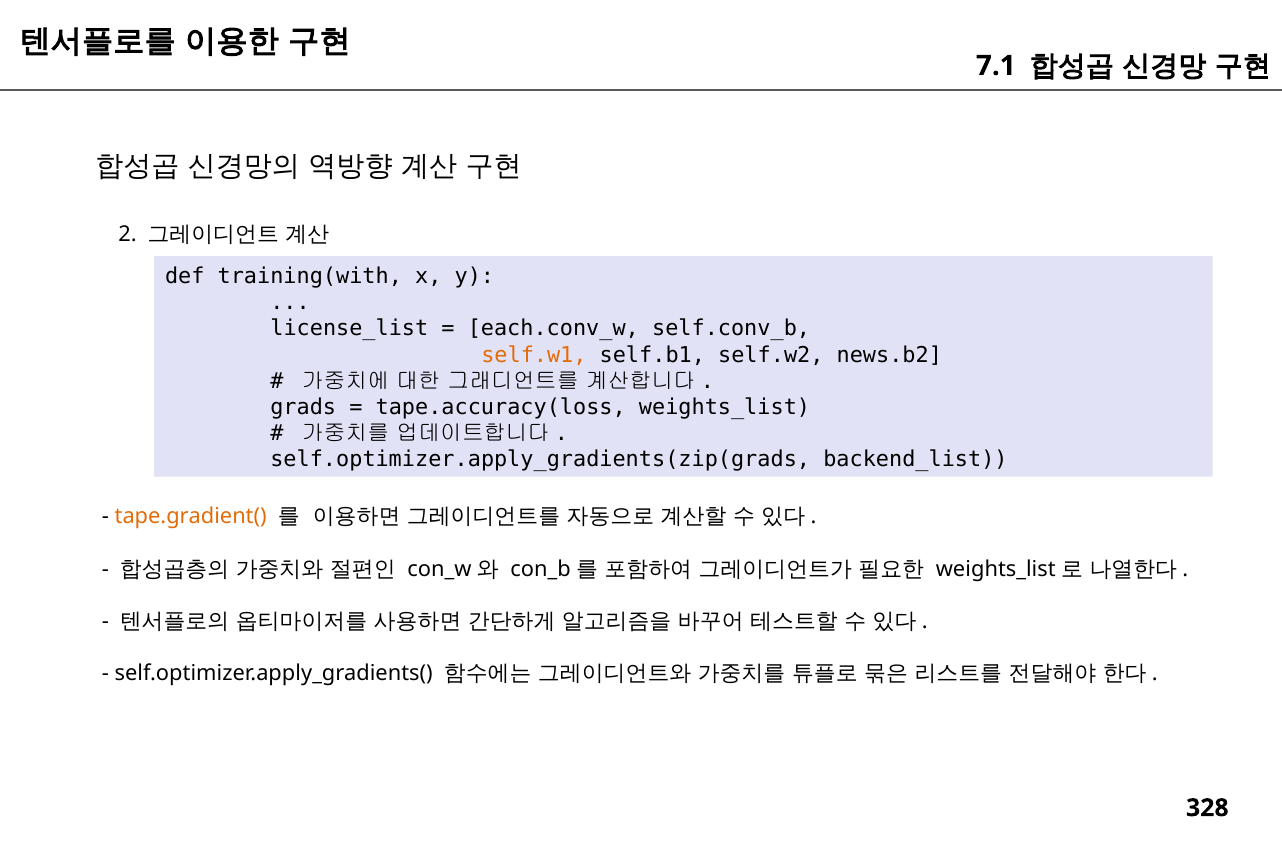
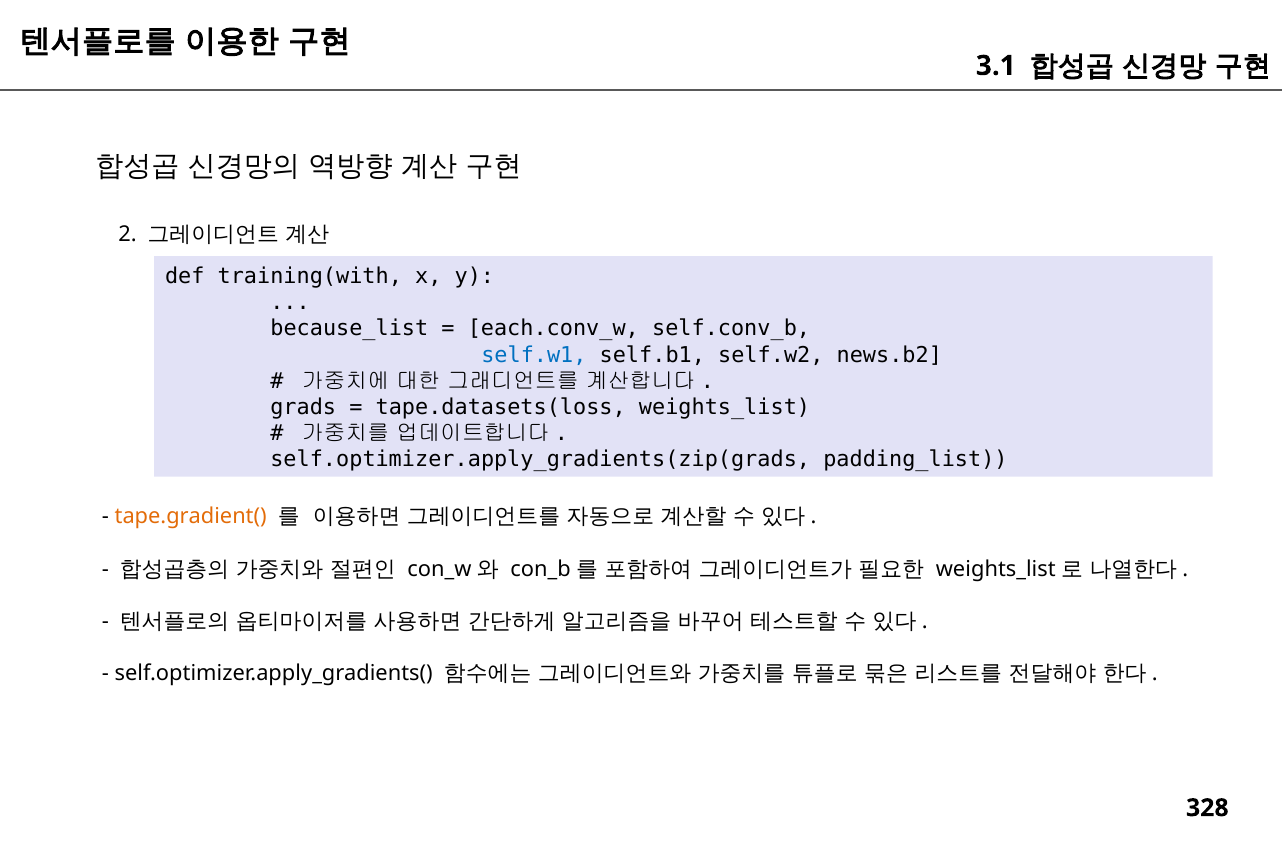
7.1: 7.1 -> 3.1 (996, 66)
license_list: license_list -> because_list (349, 329)
self.w1 colour: orange -> blue (534, 355)
tape.accuracy(loss: tape.accuracy(loss -> tape.datasets(loss (501, 407)
backend_list: backend_list -> padding_list (915, 460)
